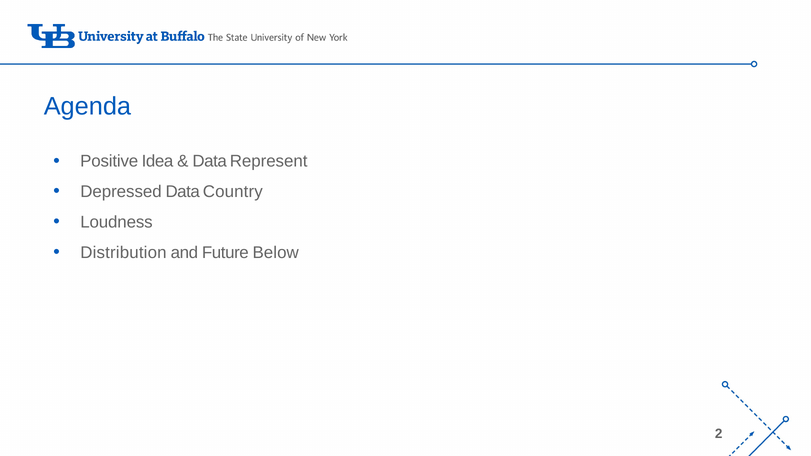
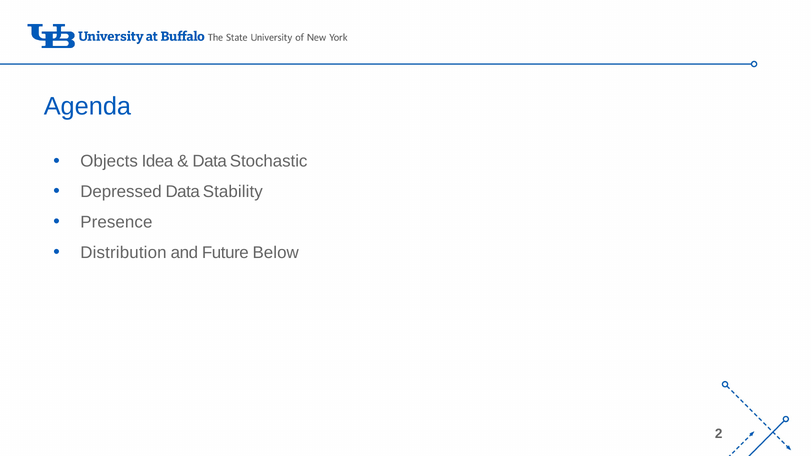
Positive: Positive -> Objects (109, 161)
Represent: Represent -> Stochastic (269, 161)
Country: Country -> Stability (233, 192)
Loudness: Loudness -> Presence (116, 222)
